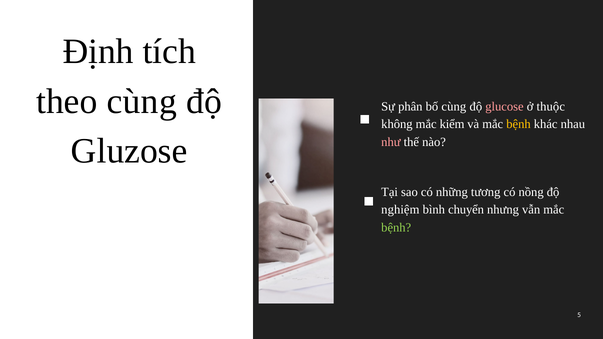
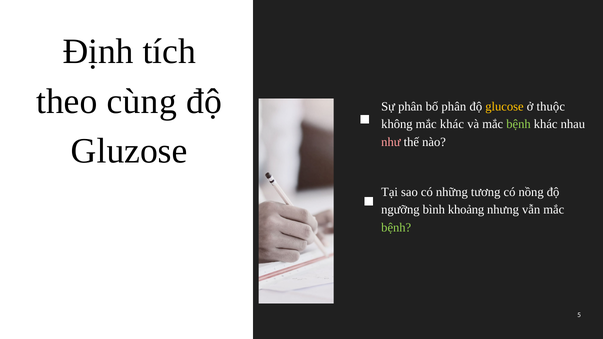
bố cùng: cùng -> phân (454, 107)
glucose colour: pink -> yellow (504, 107)
mắc kiểm: kiểm -> khác (452, 124)
bệnh colour: yellow -> light green (519, 124)
nghiệm: nghiệm -> ngưỡng (400, 210)
chuyển: chuyển -> khoảng (466, 210)
